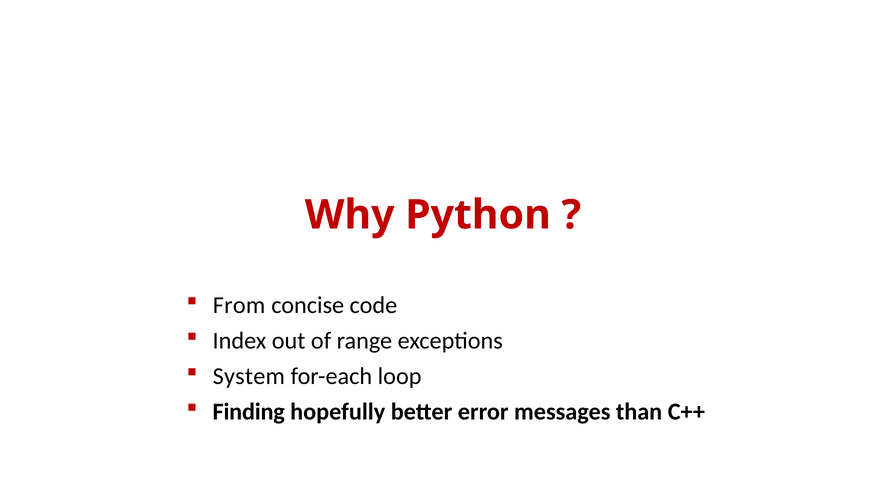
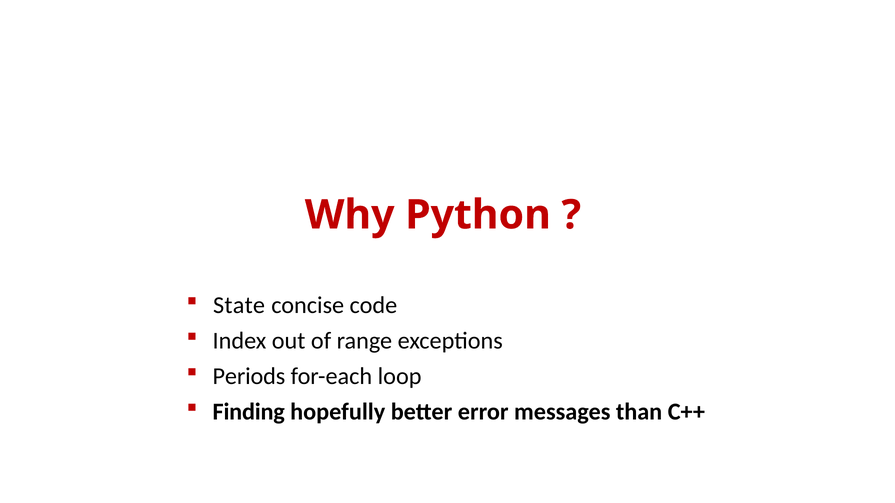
From: From -> State (239, 305)
System: System -> Periods (249, 377)
